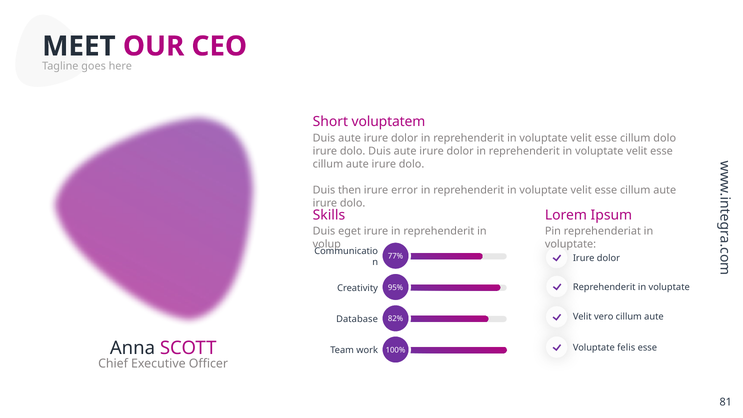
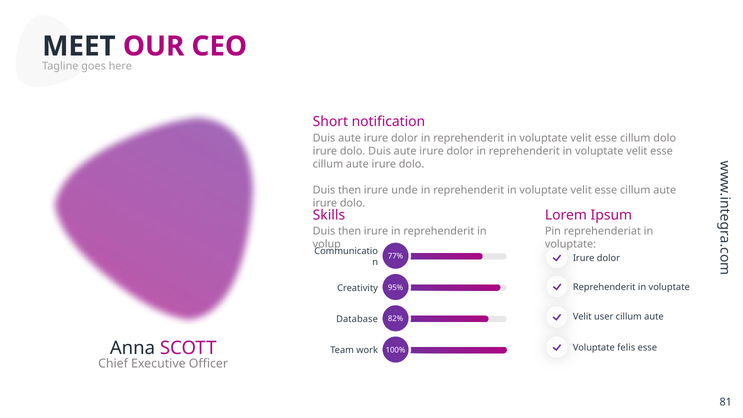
voluptatem: voluptatem -> notification (388, 122)
error: error -> unde (405, 190)
eget: eget -> then (350, 231)
vero: vero -> user (604, 316)
